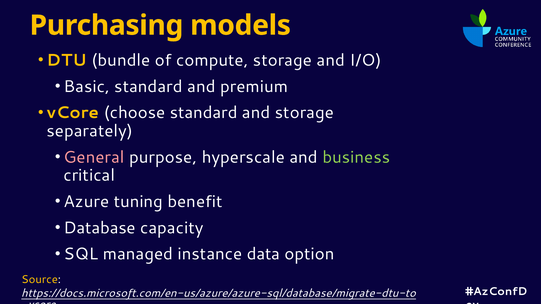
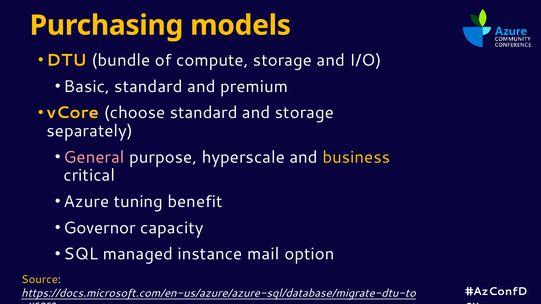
business colour: light green -> yellow (356, 157)
Database: Database -> Governor (100, 228)
data: data -> mail (263, 254)
